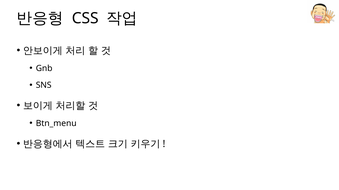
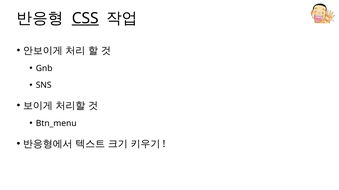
CSS underline: none -> present (85, 18)
